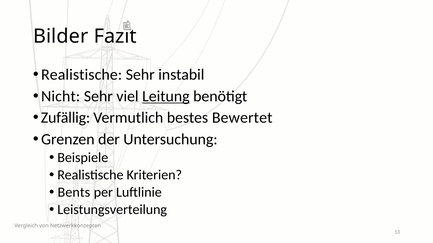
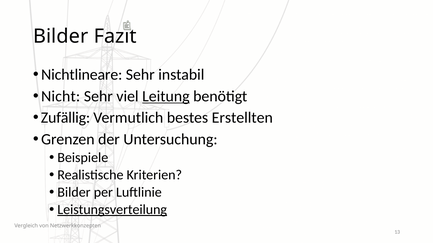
Realistische: Realistische -> Nichtlineare (82, 75)
Bewertet: Bewertet -> Erstellten (242, 118)
Bents: Bents -> Bilder (74, 193)
Leistungsverteilung underline: none -> present (112, 210)
